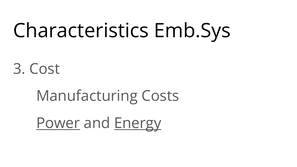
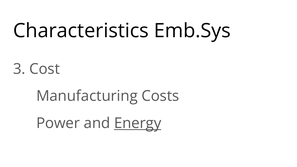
Power underline: present -> none (58, 123)
